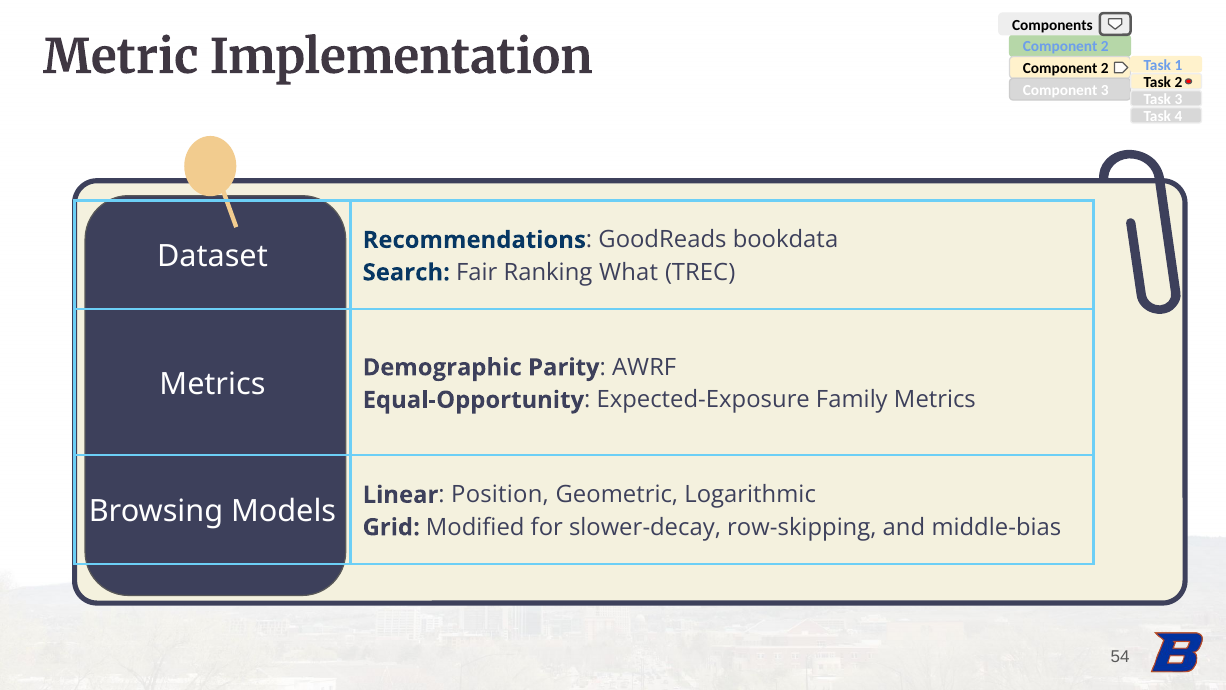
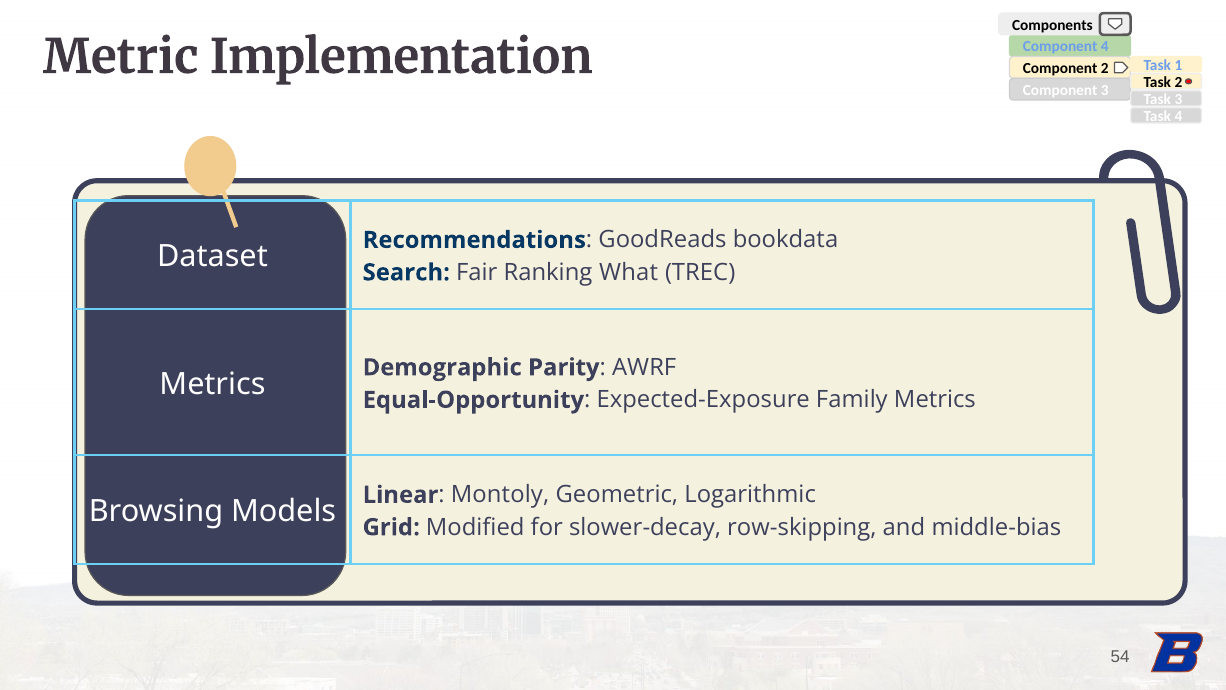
2: 2 -> 4 (1105, 47)
Position: Position -> Montoly (500, 495)
